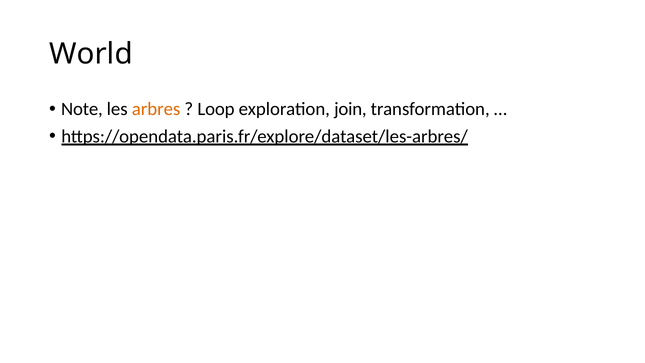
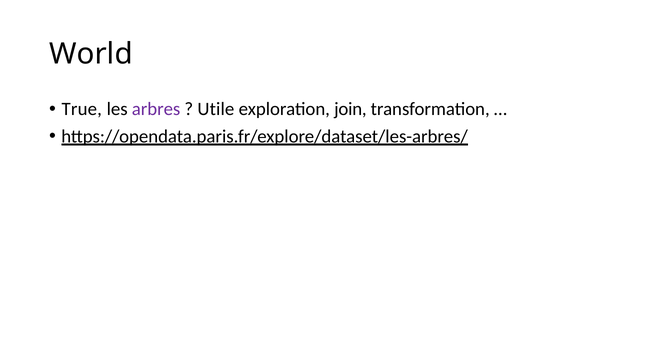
Note: Note -> True (82, 109)
arbres colour: orange -> purple (156, 109)
Loop: Loop -> Utile (216, 109)
